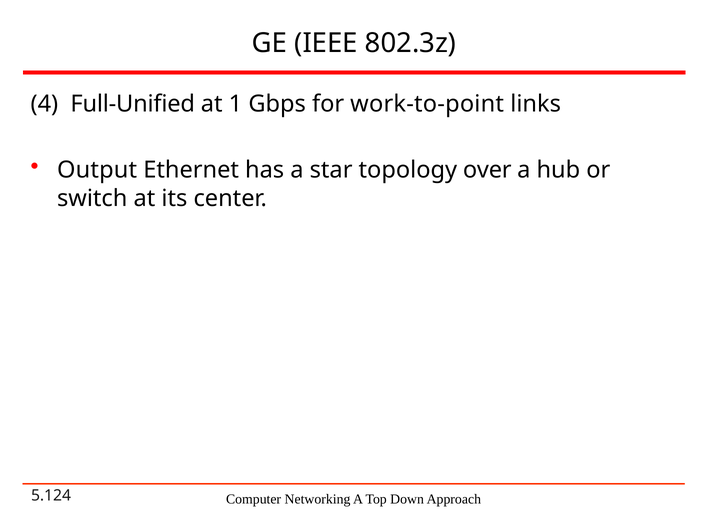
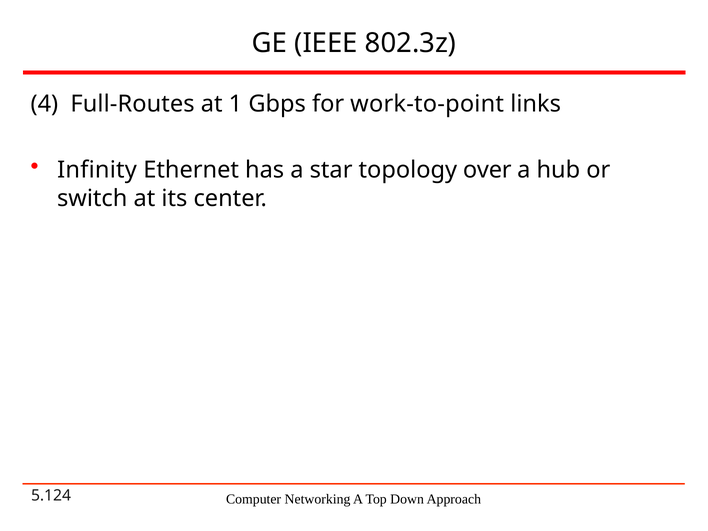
Full-Unified: Full-Unified -> Full-Routes (133, 104)
Output: Output -> Infinity (97, 170)
